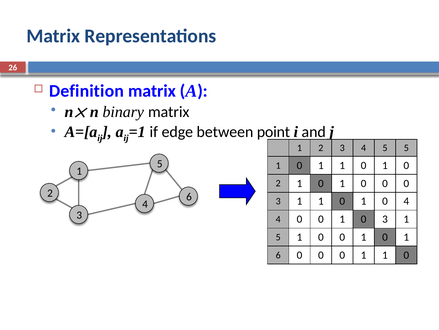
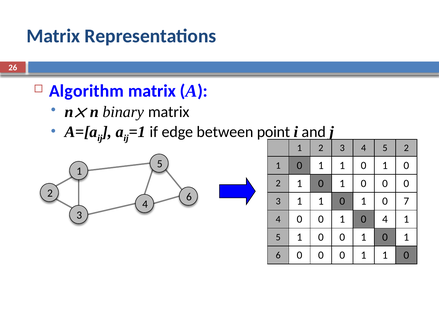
Definition: Definition -> Algorithm (87, 91)
5 5: 5 -> 2 (406, 148)
0 4: 4 -> 7 (406, 201)
1 0 3: 3 -> 4 (385, 219)
